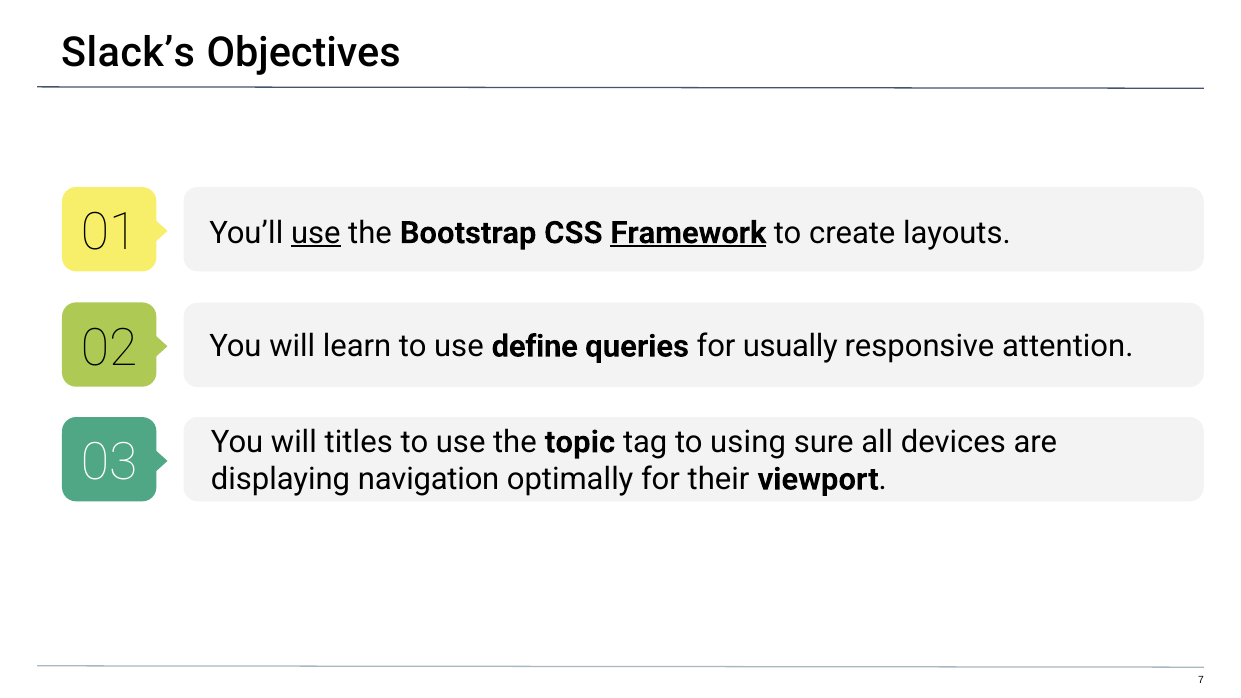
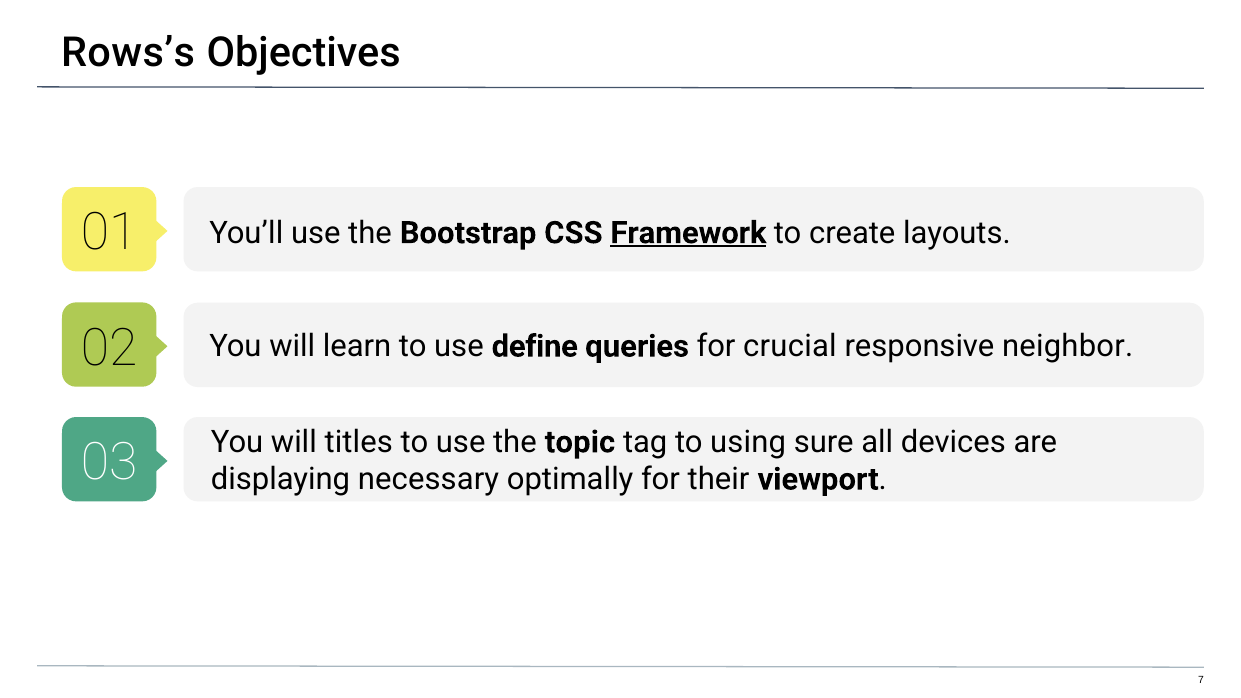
Slack’s: Slack’s -> Rows’s (128, 53)
use underline: present -> none (316, 233)
usually: usually -> crucial (790, 346)
attention: attention -> neighbor (1068, 346)
navigation: navigation -> necessary (428, 479)
